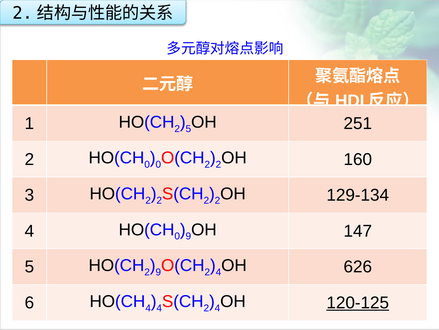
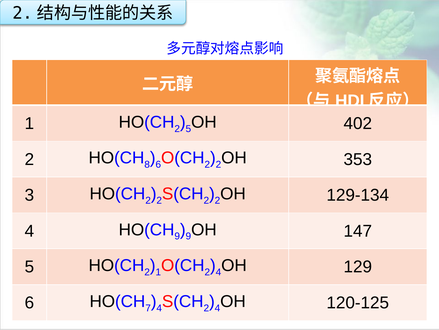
251: 251 -> 402 (358, 123)
0: 0 -> 8 (147, 164)
0: 0 -> 6 (158, 164)
160: 160 -> 353 (358, 159)
0: 0 -> 9 (177, 236)
9: 9 -> 1 (158, 272)
626: 626 -> 129 (358, 266)
4: 4 -> 7 (148, 307)
120-125 underline: present -> none (358, 302)
